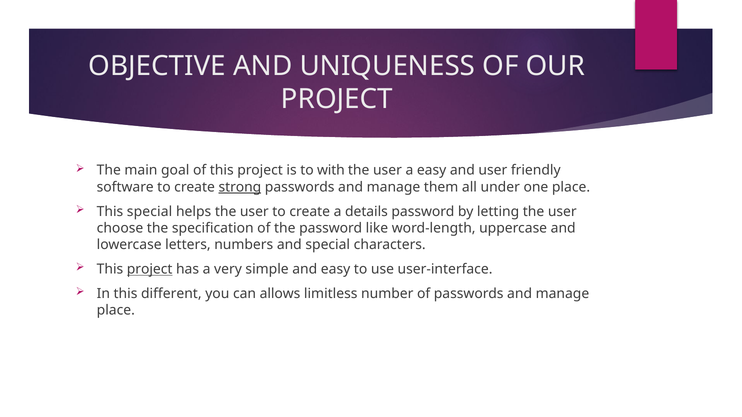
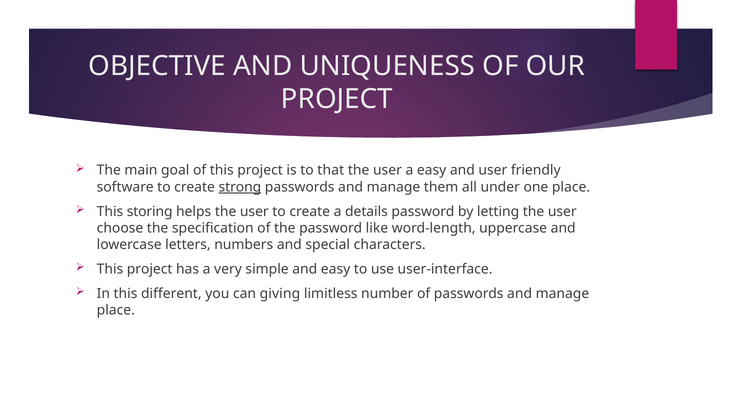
with: with -> that (331, 171)
This special: special -> storing (150, 212)
project underline: present -> none (150, 269)
allows: allows -> giving (280, 294)
